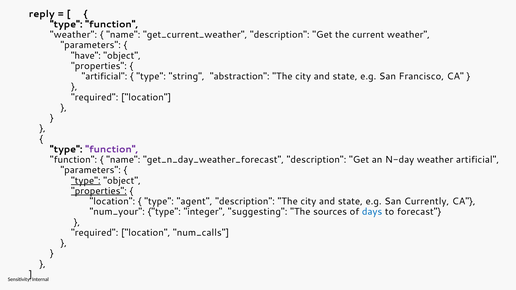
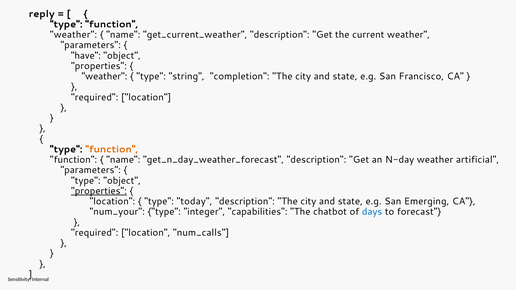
artificial: artificial -> weather (104, 76)
abstraction: abstraction -> completion (240, 76)
function colour: purple -> orange (112, 149)
type underline: present -> none (86, 181)
agent: agent -> today (195, 202)
Currently: Currently -> Emerging (427, 202)
suggesting: suggesting -> capabilities (258, 212)
sources: sources -> chatbot (330, 212)
